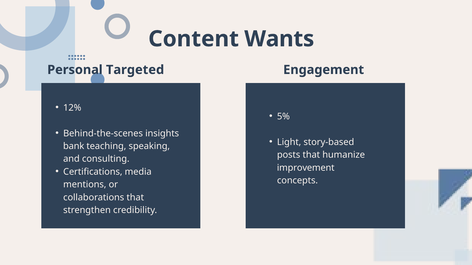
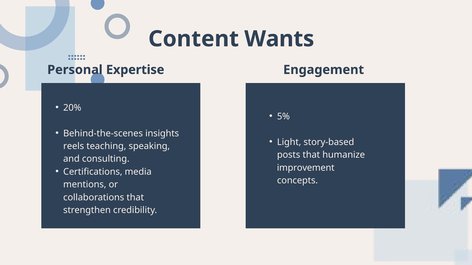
Targeted: Targeted -> Expertise (135, 70)
12%: 12% -> 20% (72, 108)
bank: bank -> reels (74, 146)
